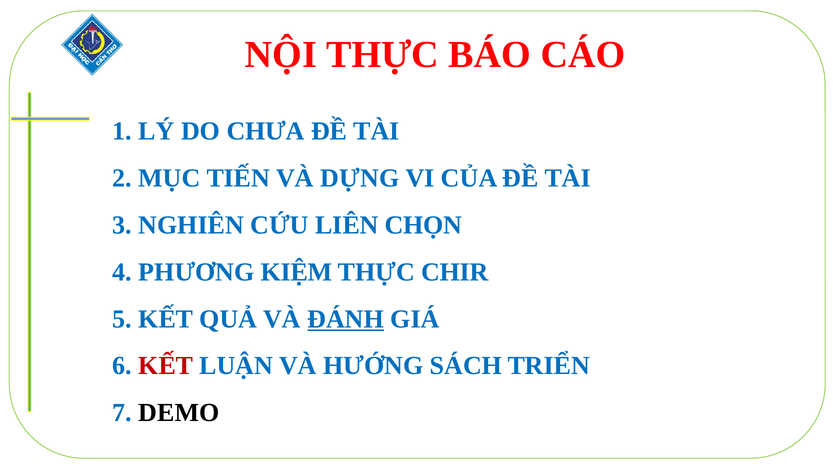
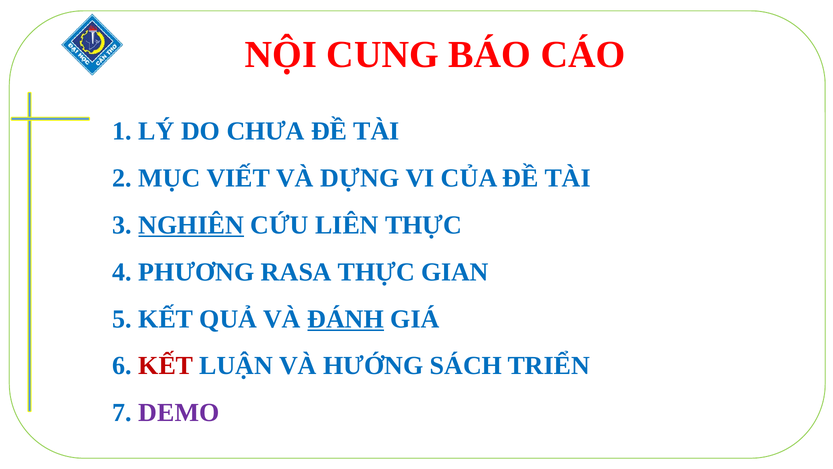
NỘI THỰC: THỰC -> CUNG (383, 55)
TIẾN: TIẾN -> VIẾT (238, 178)
NGHIÊN underline: none -> present (191, 225)
LIÊN CHỌN: CHỌN -> THỰC (424, 225)
KIỆM: KIỆM -> RASA (296, 272)
CHIR: CHIR -> GIAN (455, 272)
DEMO colour: black -> purple (179, 412)
